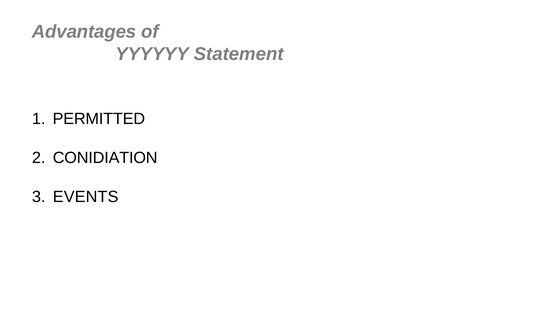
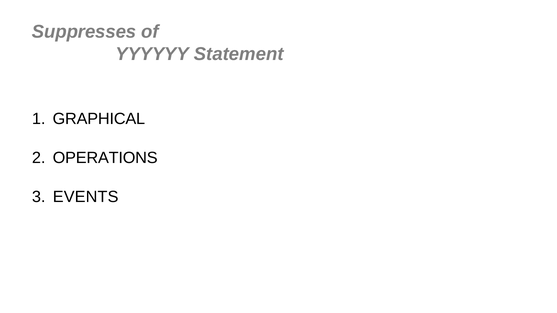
Advantages: Advantages -> Suppresses (84, 32)
PERMITTED: PERMITTED -> GRAPHICAL (99, 119)
CONIDIATION: CONIDIATION -> OPERATIONS (105, 158)
